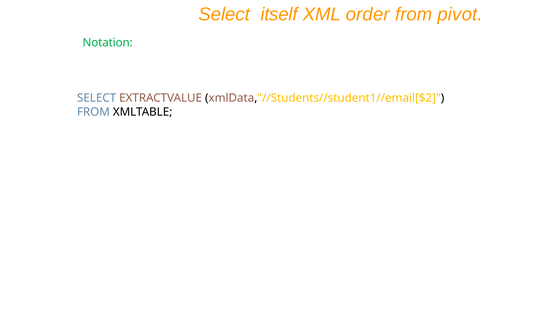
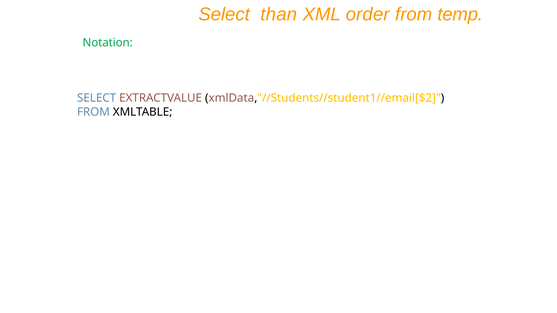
itself: itself -> than (279, 14)
pivot: pivot -> temp (460, 14)
